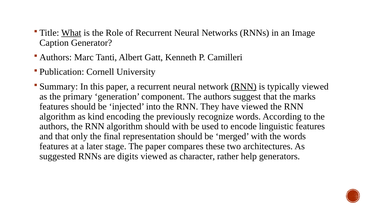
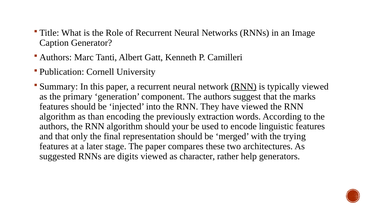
What underline: present -> none (71, 33)
kind: kind -> than (96, 117)
recognize: recognize -> extraction (216, 117)
should with: with -> your (180, 127)
the words: words -> trying (295, 136)
